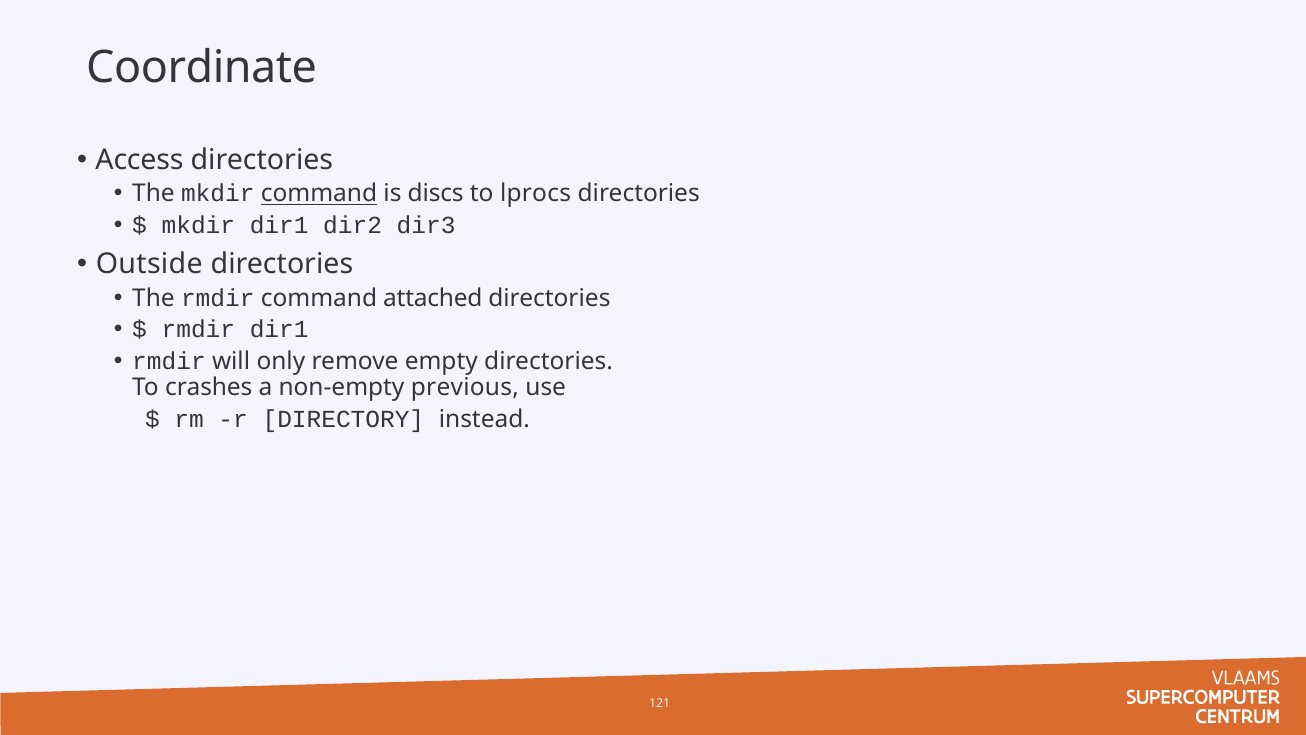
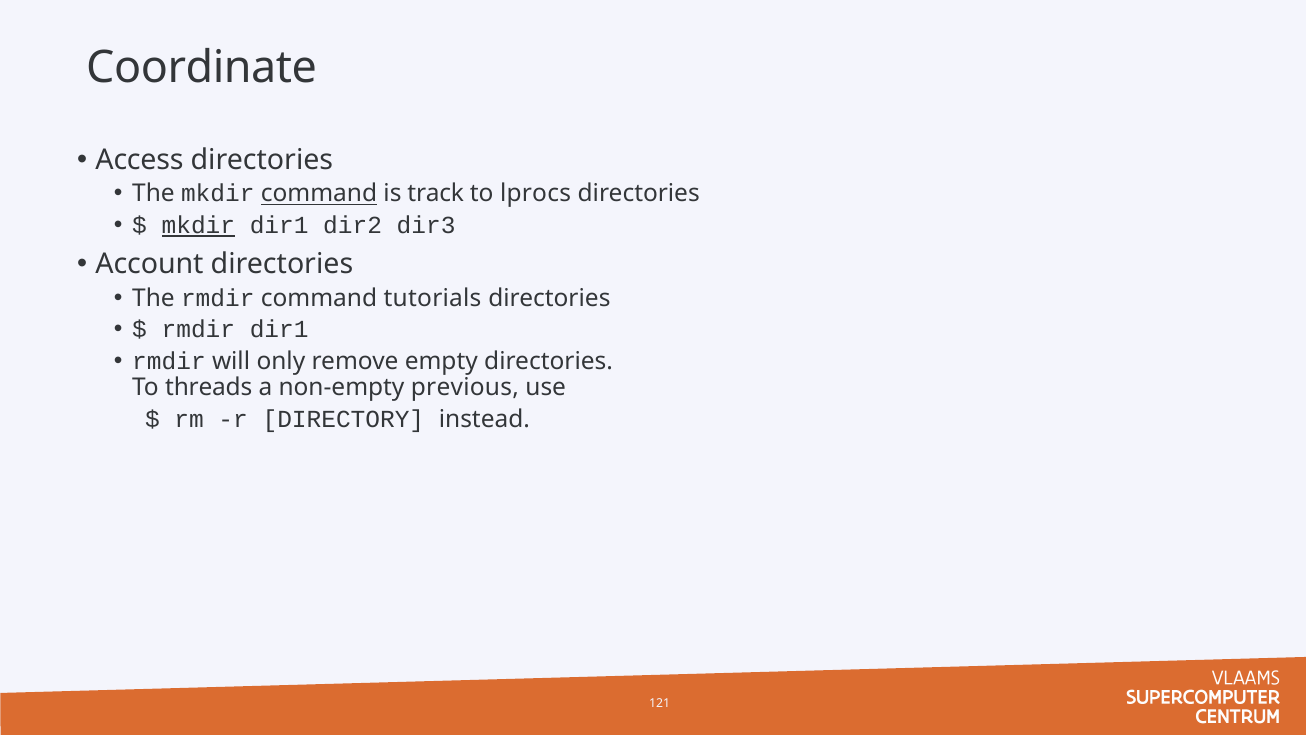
discs: discs -> track (436, 194)
mkdir underline: none -> present (198, 225)
Outside: Outside -> Account (149, 264)
attached: attached -> tutorials (433, 298)
crashes: crashes -> threads (209, 387)
